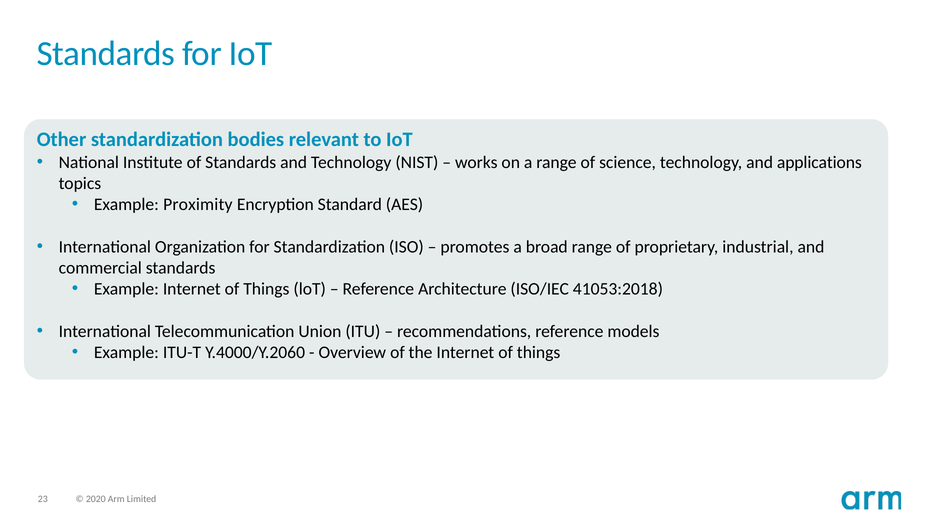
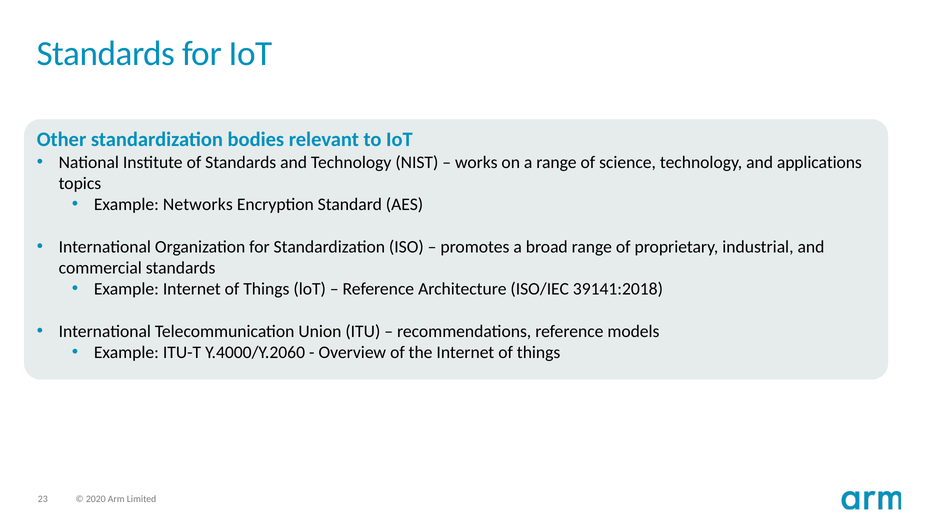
Proximity: Proximity -> Networks (198, 204)
41053:2018: 41053:2018 -> 39141:2018 (618, 289)
